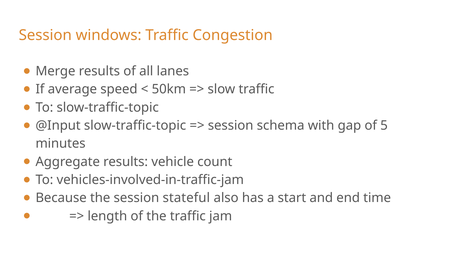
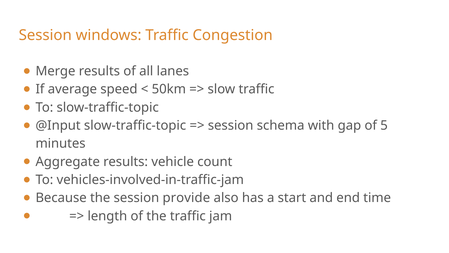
stateful: stateful -> provide (186, 198)
